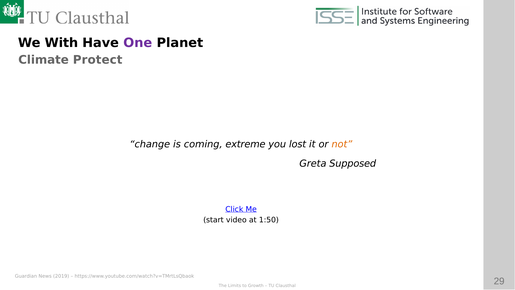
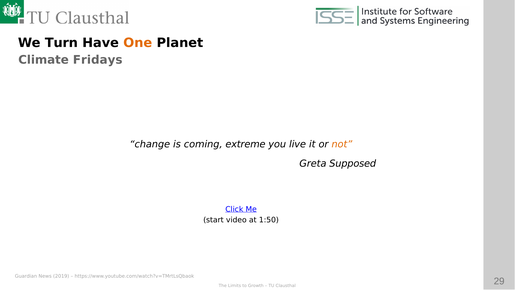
With: With -> Turn (61, 43)
One colour: purple -> orange (138, 43)
Protect: Protect -> Fridays (98, 60)
lost: lost -> live (298, 144)
